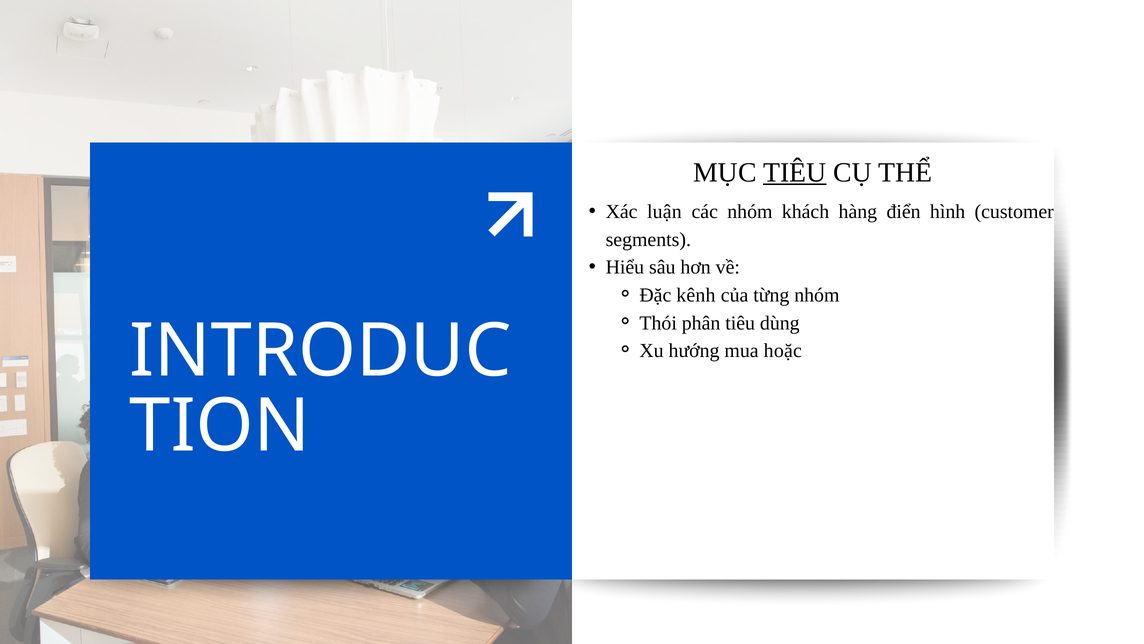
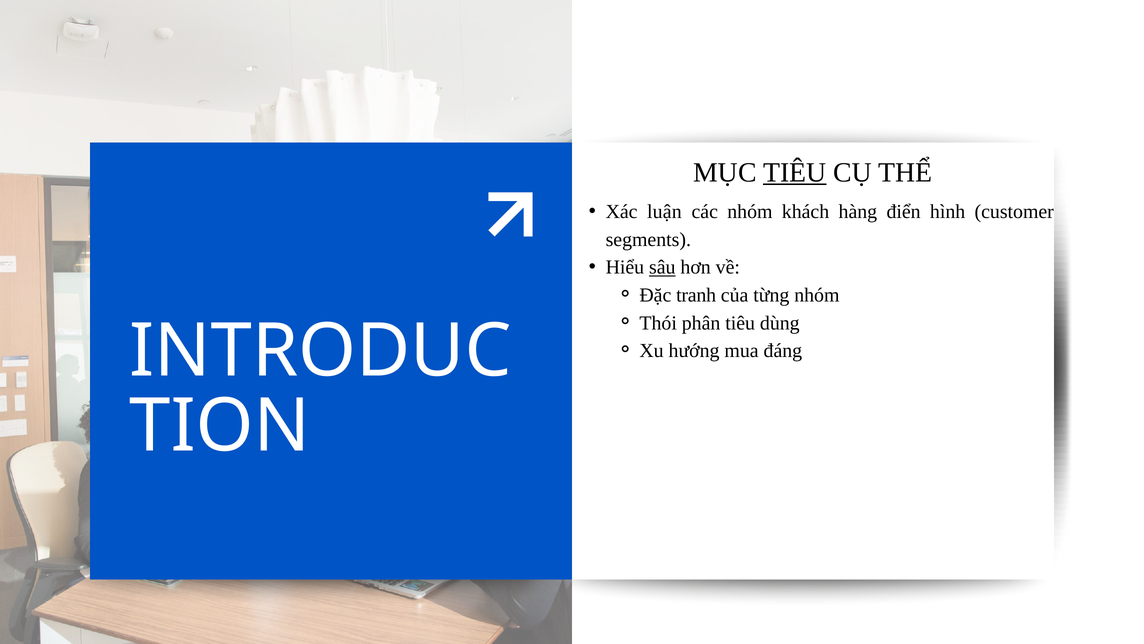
sâu underline: none -> present (662, 267)
kênh: kênh -> tranh (696, 295)
hoặc: hoặc -> đáng (783, 351)
